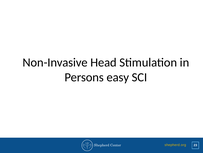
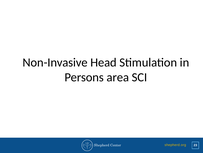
easy: easy -> area (118, 77)
